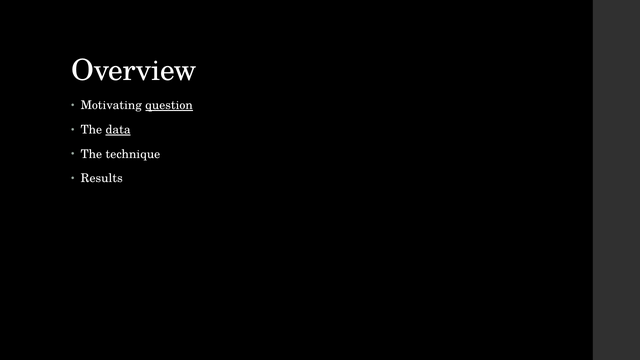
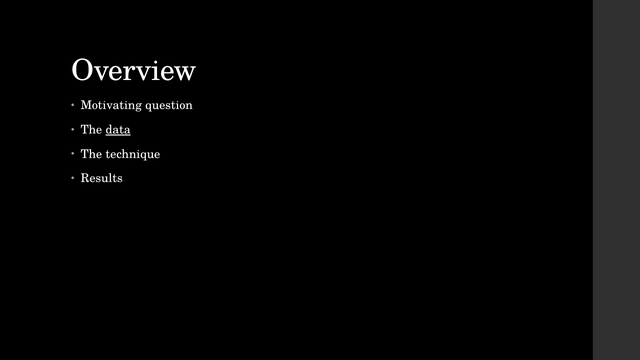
question underline: present -> none (169, 105)
